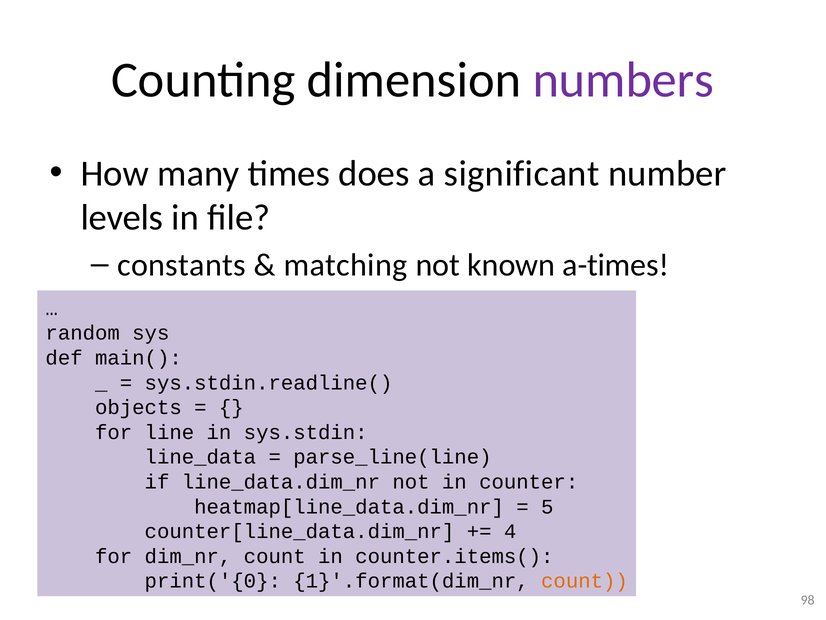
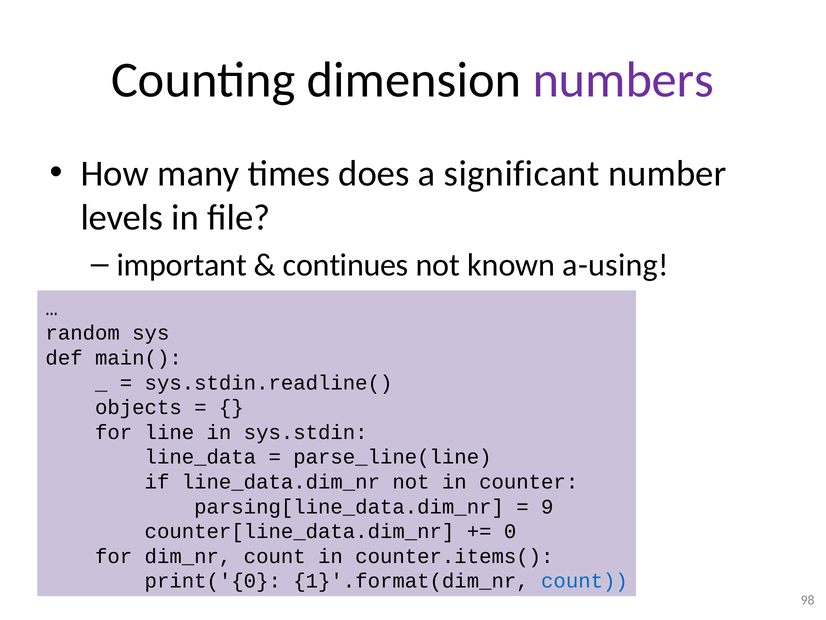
constants: constants -> important (182, 265)
matching: matching -> continues (346, 265)
a-times: a-times -> a-using (616, 265)
heatmap[line_data.dim_nr: heatmap[line_data.dim_nr -> parsing[line_data.dim_nr (349, 506)
5: 5 -> 9 (547, 506)
4: 4 -> 0 (510, 531)
count colour: orange -> blue (584, 581)
